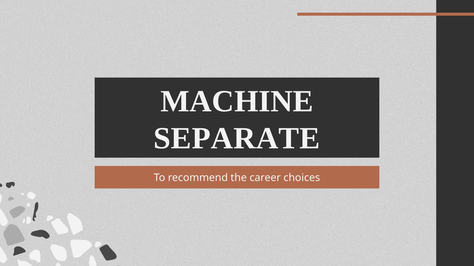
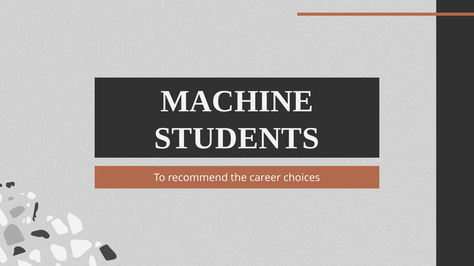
SEPARATE: SEPARATE -> STUDENTS (237, 139)
